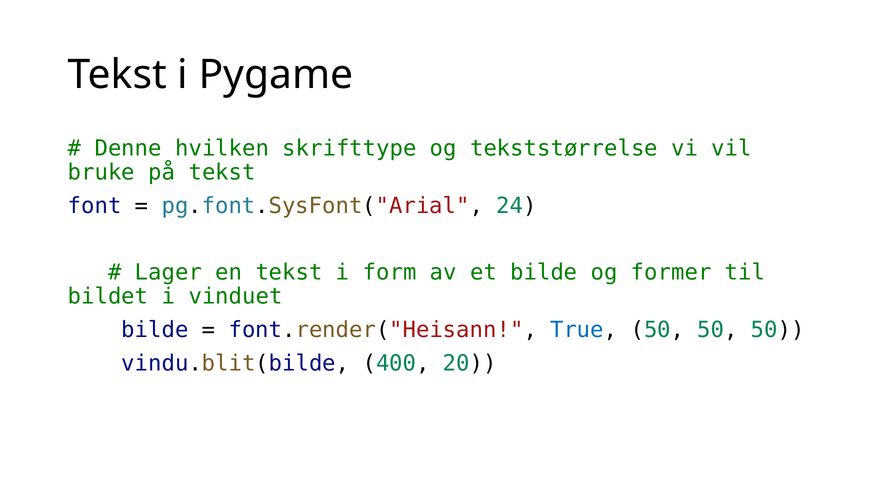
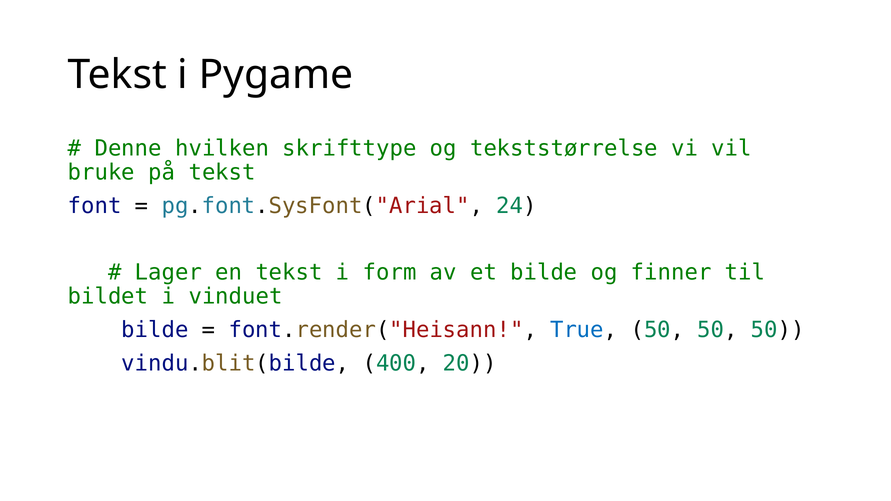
former: former -> finner (671, 273)
